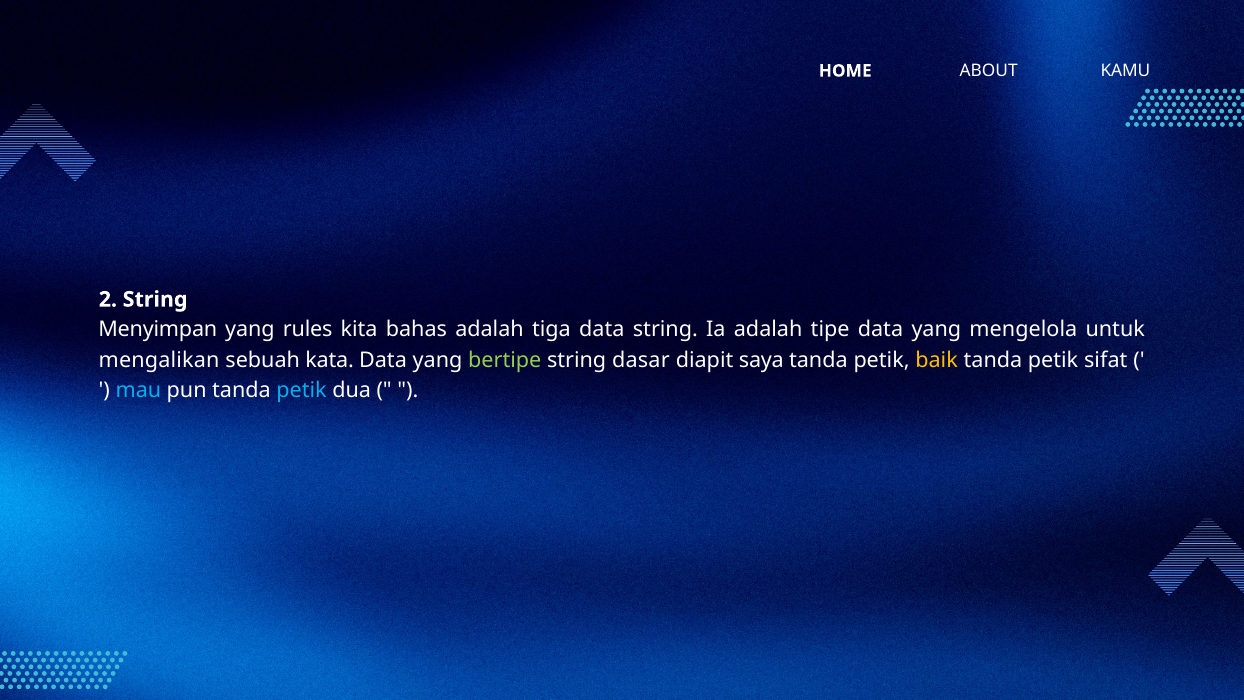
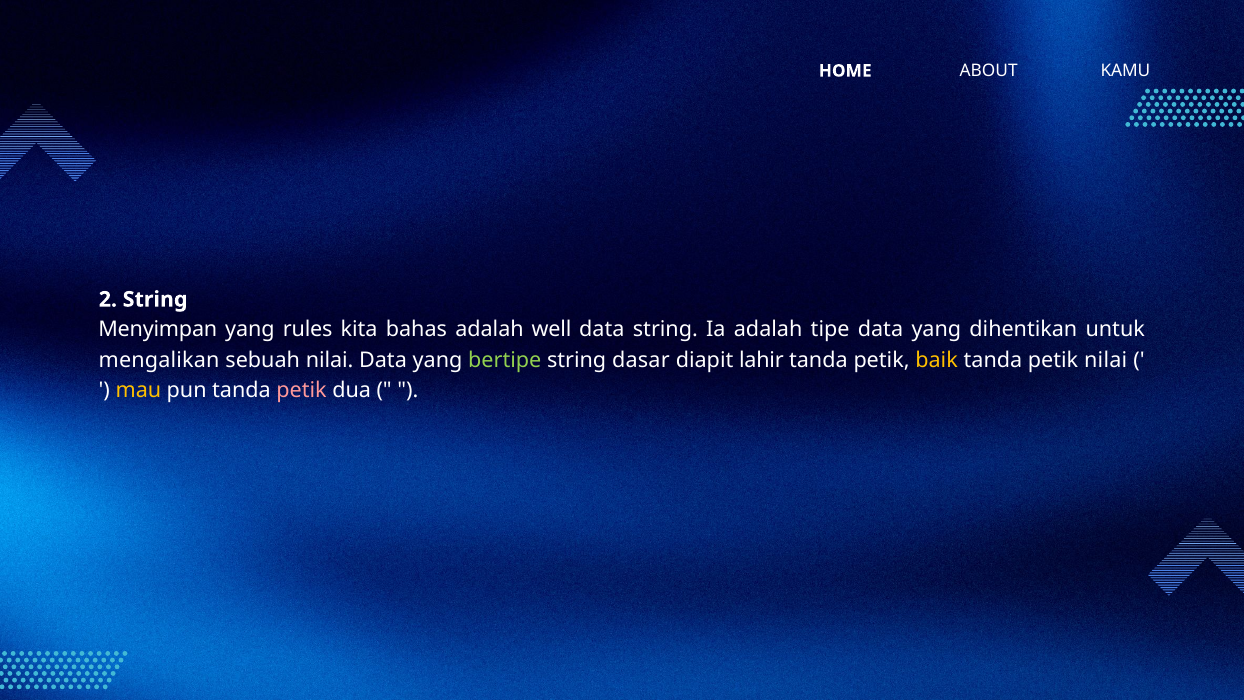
tiga: tiga -> well (552, 330)
mengelola: mengelola -> dihentikan (1023, 330)
sebuah kata: kata -> nilai (330, 360)
saya: saya -> lahir (761, 360)
petik sifat: sifat -> nilai (1106, 360)
mau colour: light blue -> yellow (138, 390)
petik colour: light blue -> pink (302, 390)
